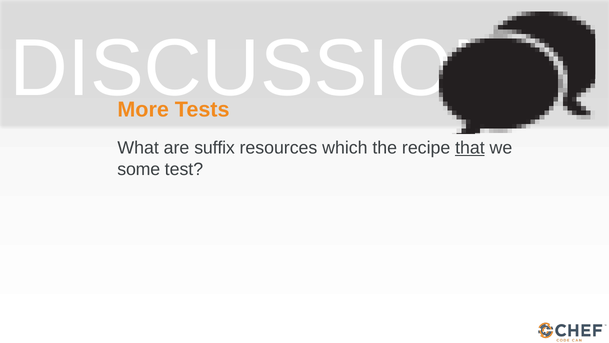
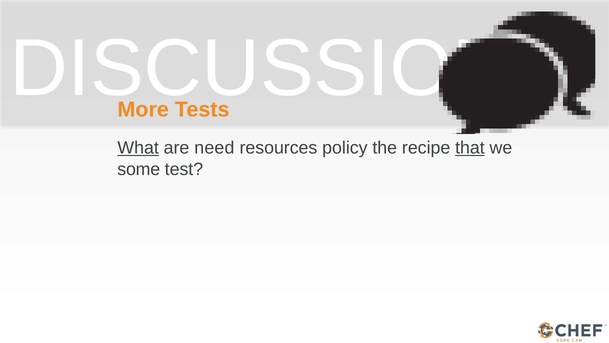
What underline: none -> present (138, 148)
suffix: suffix -> need (214, 148)
which: which -> policy (345, 148)
